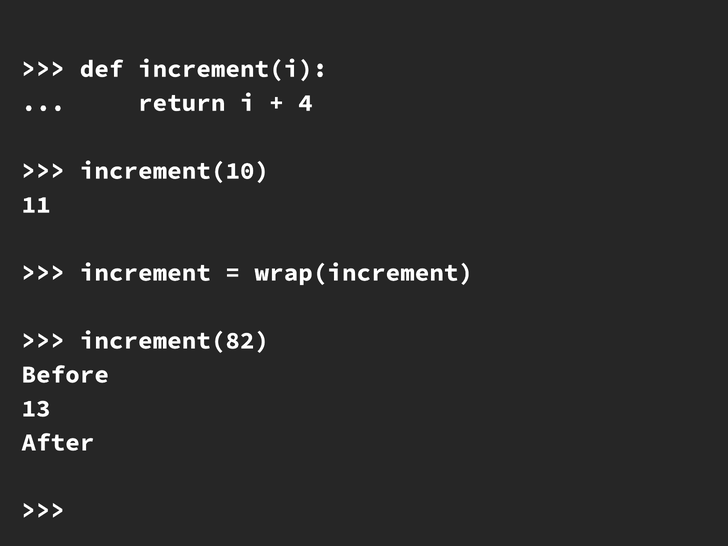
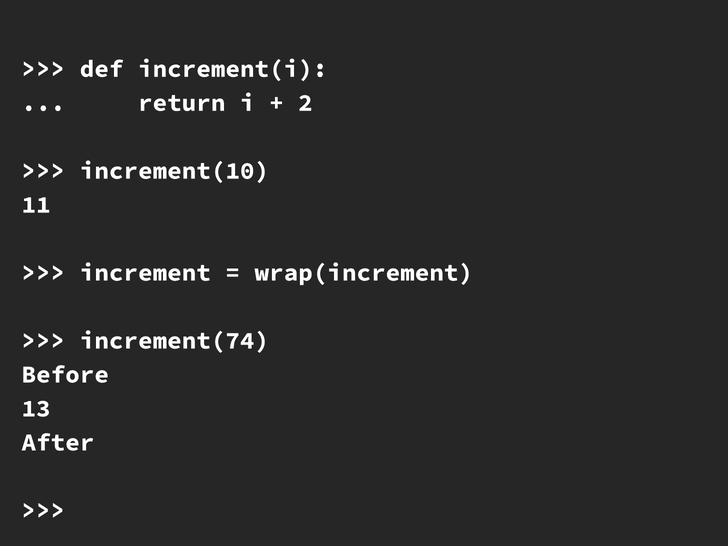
4: 4 -> 2 (305, 103)
increment(82: increment(82 -> increment(74 (174, 341)
